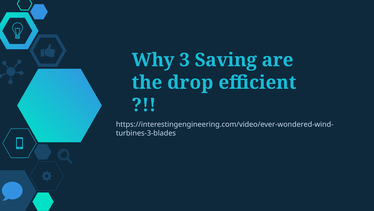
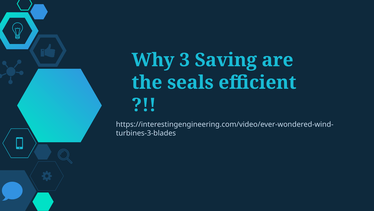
drop: drop -> seals (190, 82)
